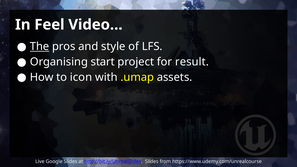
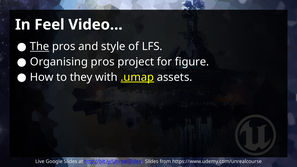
Organising start: start -> pros (103, 62)
result: result -> figure (192, 62)
icon: icon -> they (81, 77)
.umap underline: none -> present (137, 77)
